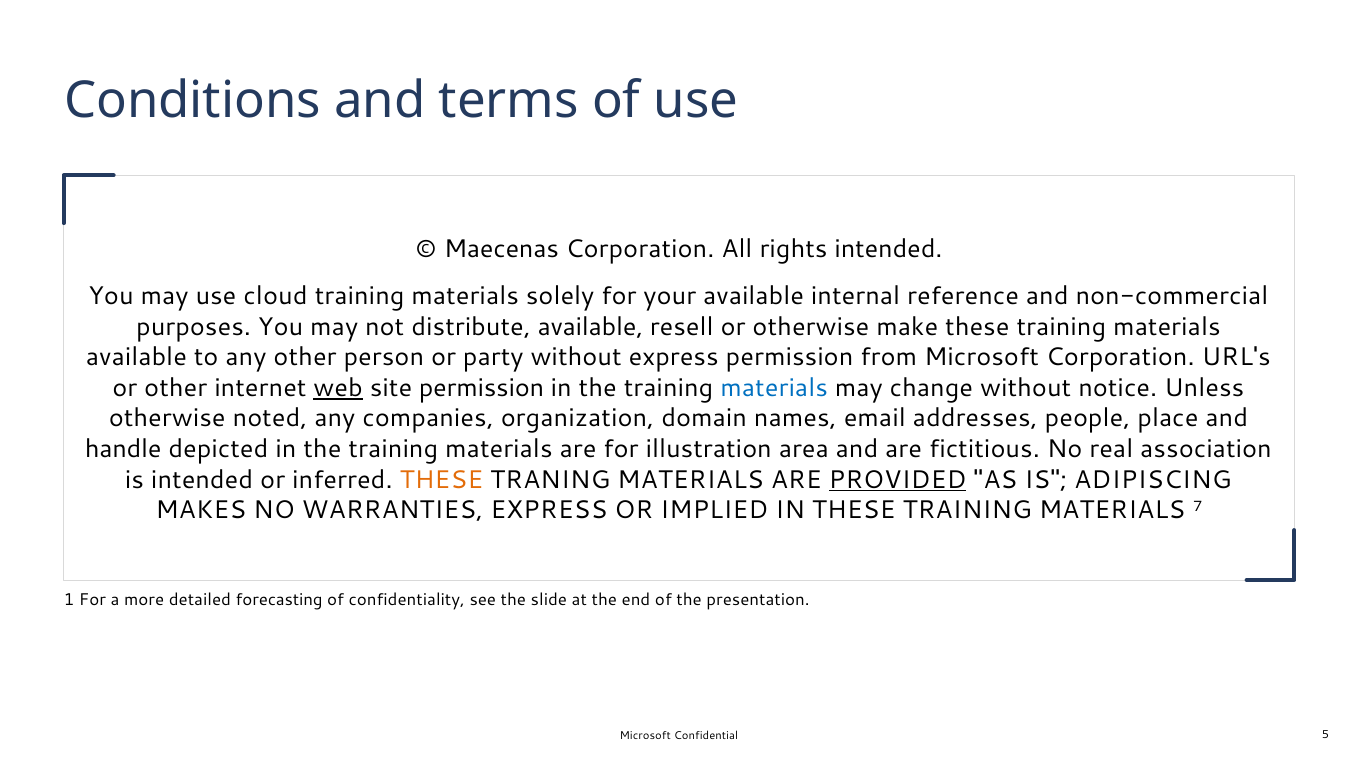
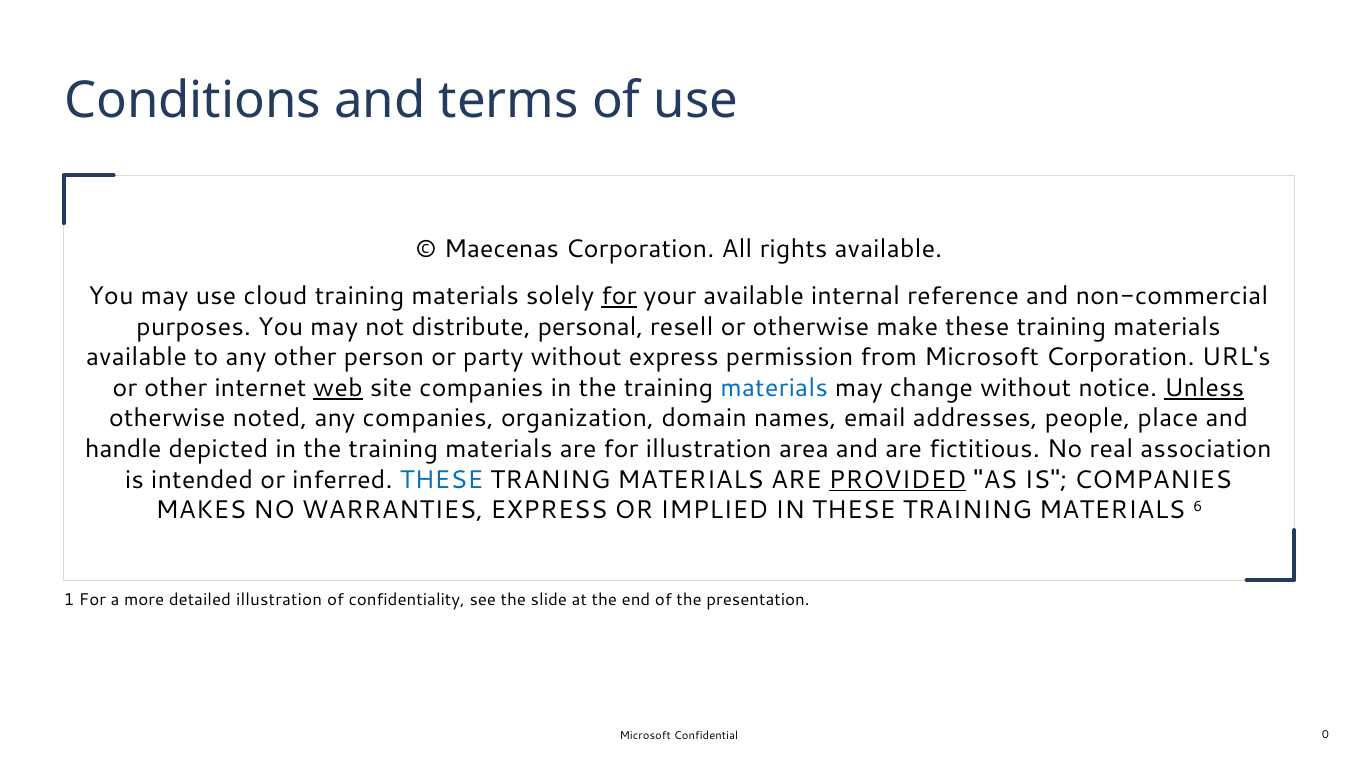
rights intended: intended -> available (888, 249)
for underline: none -> present (619, 296)
distribute available: available -> personal (590, 327)
site permission: permission -> companies (481, 388)
Unless underline: none -> present (1204, 388)
THESE colour: orange -> blue (441, 480)
IS ADIPISCING: ADIPISCING -> COMPANIES (1153, 480)
7: 7 -> 6 (1198, 506)
detailed forecasting: forecasting -> illustration (279, 600)
5: 5 -> 0 (1325, 735)
